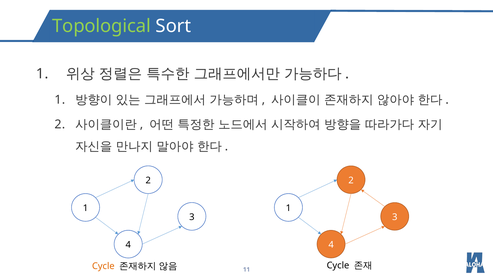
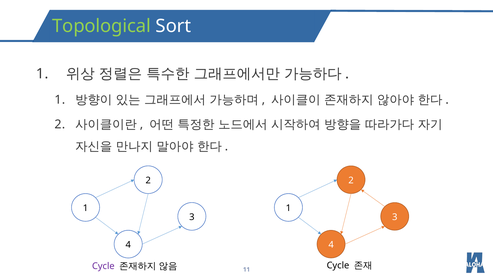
Cycle colour: orange -> purple (103, 266)
